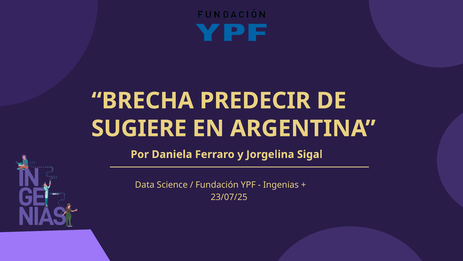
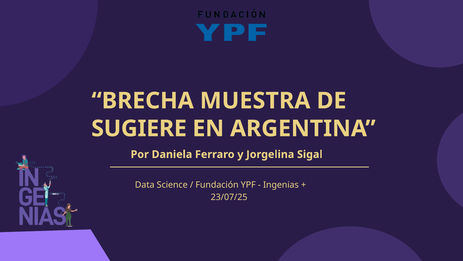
PREDECIR: PREDECIR -> MUESTRA (255, 101)
